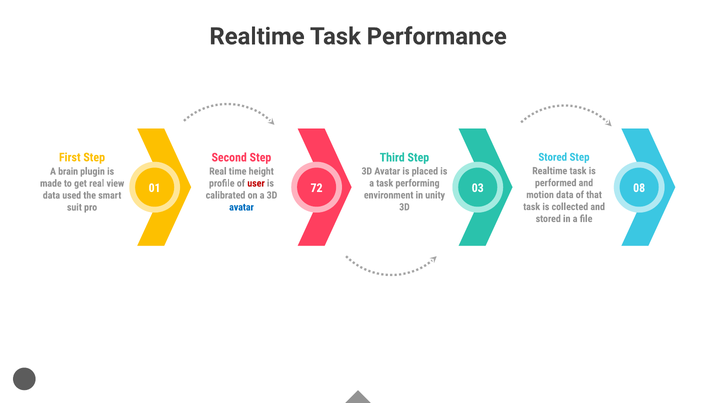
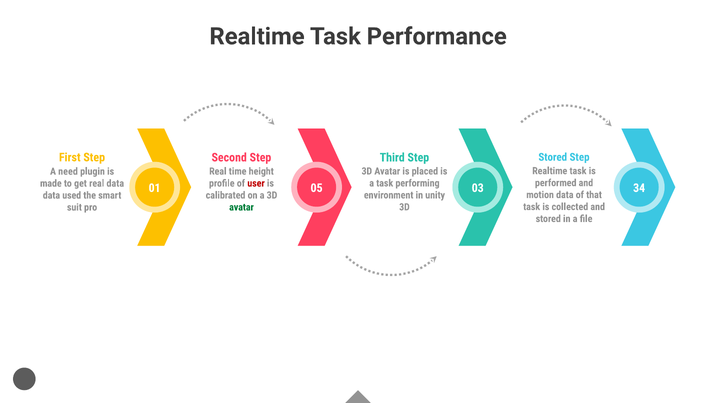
brain: brain -> need (68, 171)
real view: view -> data (115, 183)
72: 72 -> 05 (317, 188)
08: 08 -> 34 (639, 188)
avatar colour: blue -> green (241, 207)
